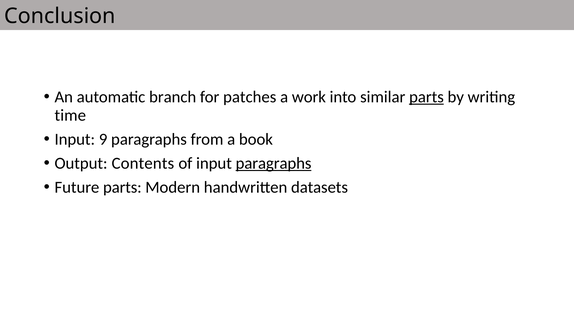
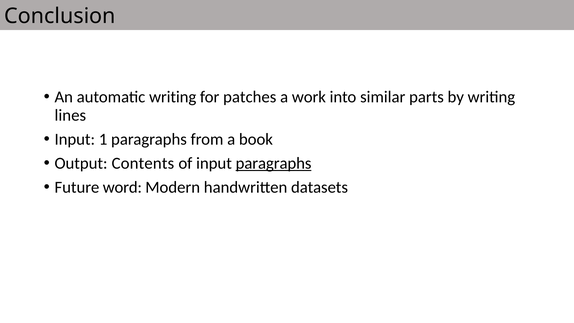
automatic branch: branch -> writing (173, 97)
parts underline: present -> none (426, 97)
time: time -> lines (70, 115)
9: 9 -> 1 (103, 139)
Future parts: parts -> word (122, 187)
